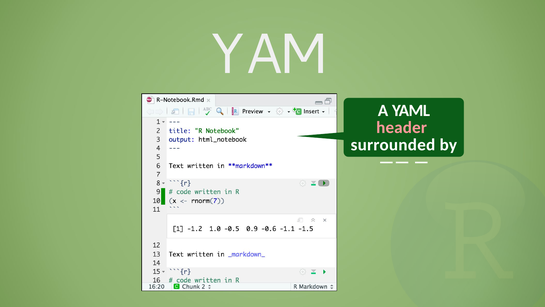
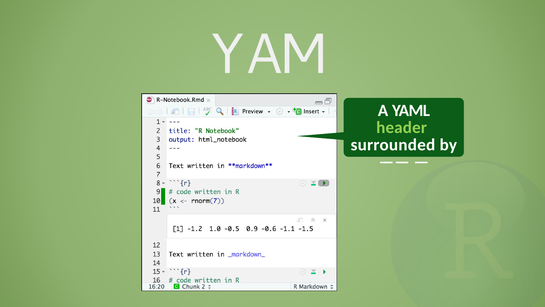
header colour: pink -> light green (402, 128)
